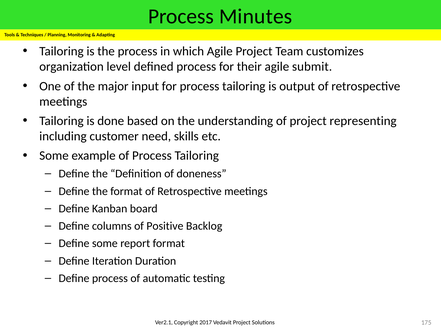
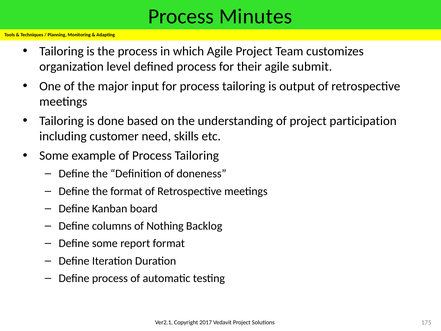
representing: representing -> participation (363, 121)
Positive: Positive -> Nothing (165, 226)
